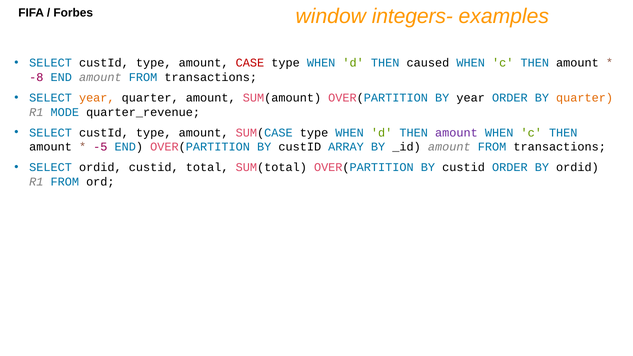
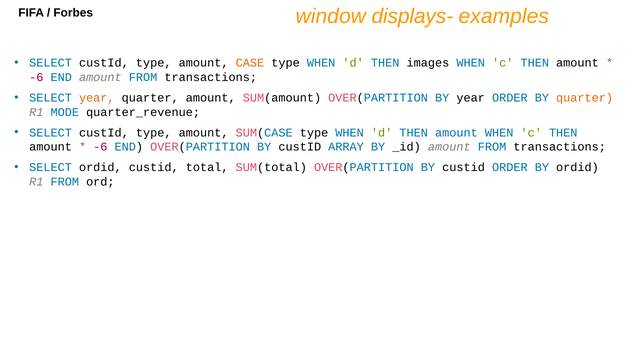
integers-: integers- -> displays- (412, 16)
CASE colour: red -> orange (250, 63)
caused: caused -> images (428, 63)
-8: -8 -> -6 (36, 77)
amount colour: purple -> blue (456, 133)
-5: -5 -> -6 (100, 147)
